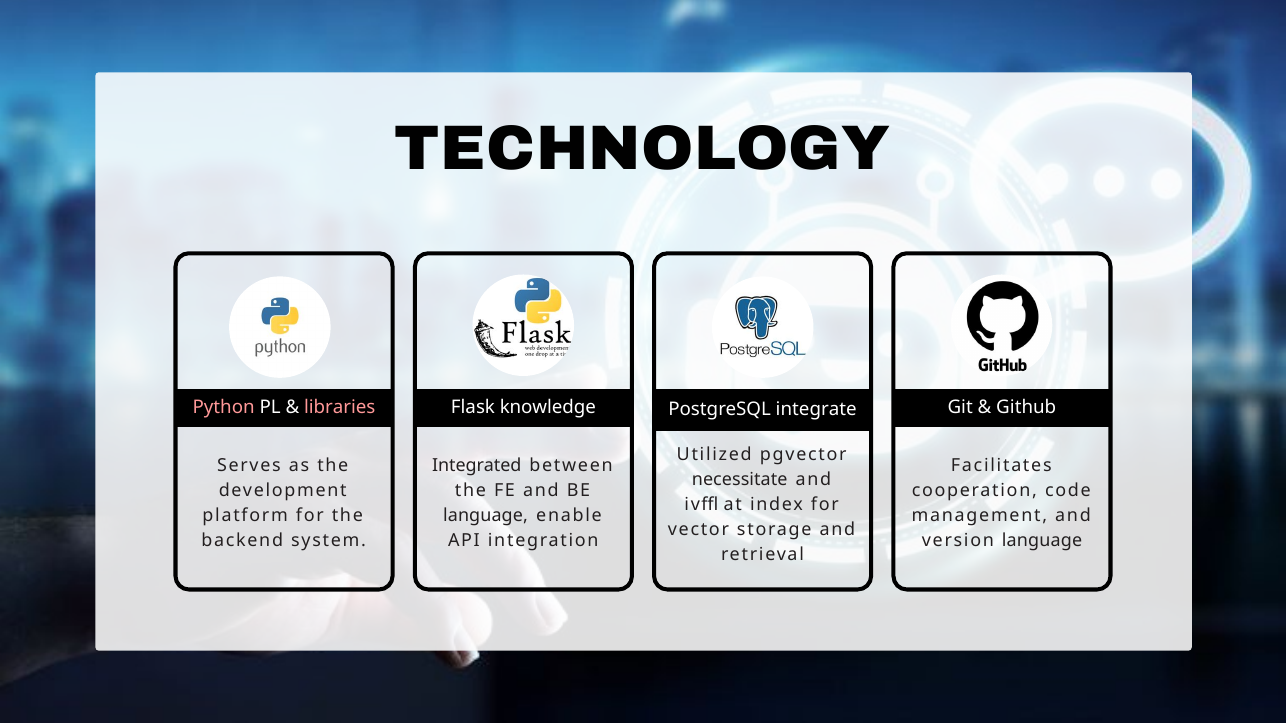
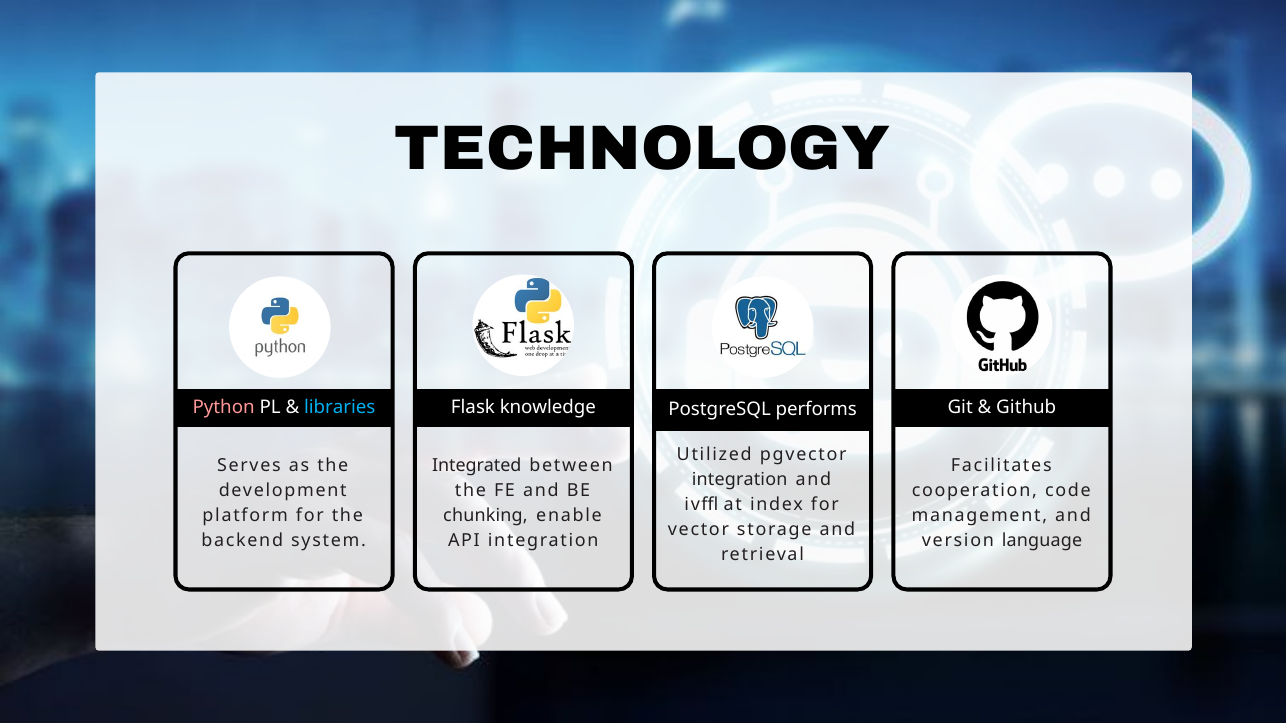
libraries colour: pink -> light blue (340, 408)
integrate: integrate -> performs (816, 410)
necessitate: necessitate -> integration (740, 480)
language: language -> chunking (485, 516)
